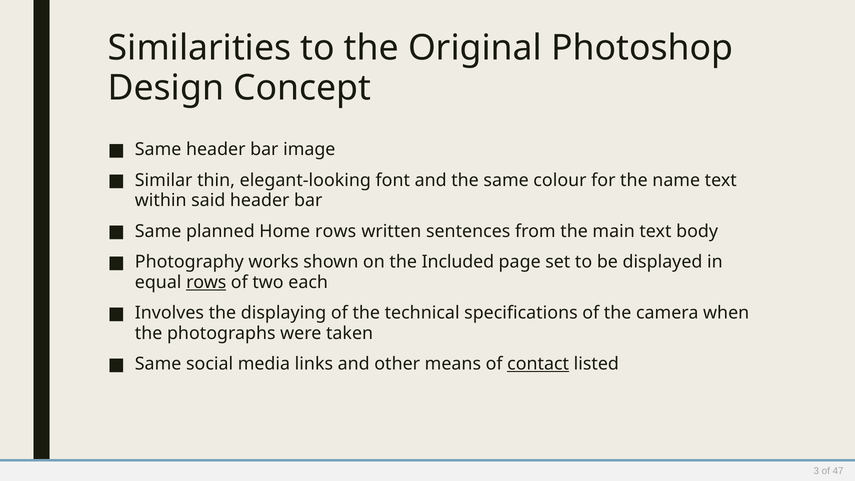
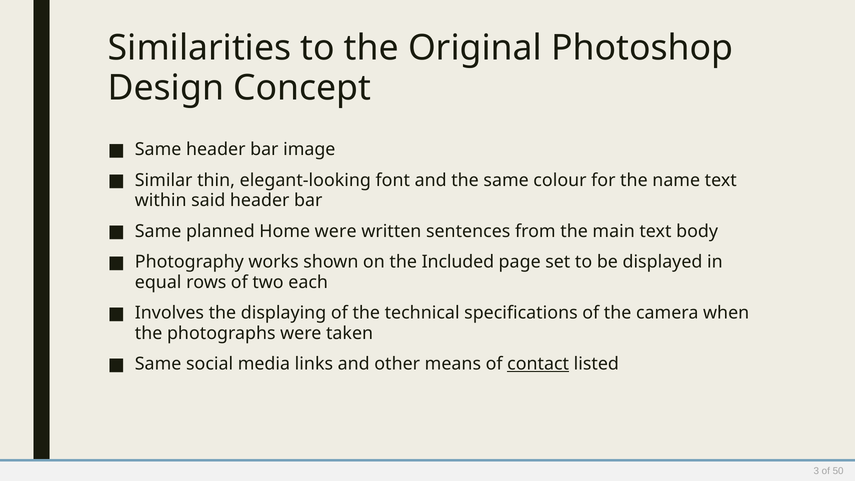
Home rows: rows -> were (336, 231)
rows underline: present -> none (206, 282)
47: 47 -> 50 (838, 471)
